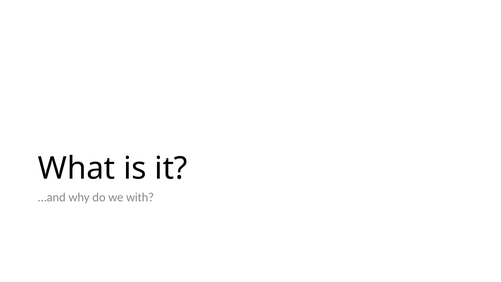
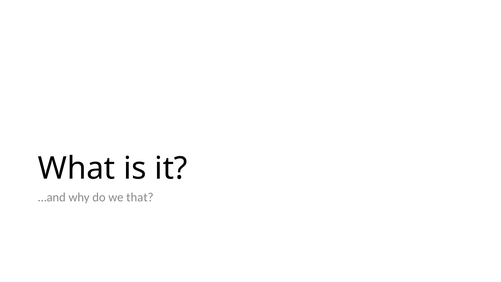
with: with -> that (140, 197)
